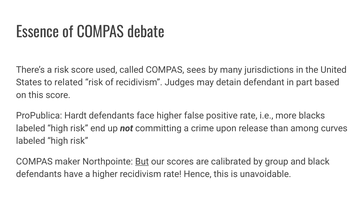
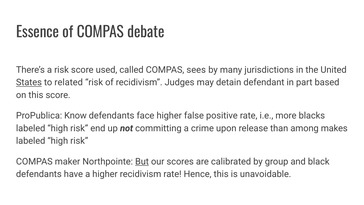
States underline: none -> present (29, 82)
Hardt: Hardt -> Know (75, 116)
curves: curves -> makes (334, 128)
